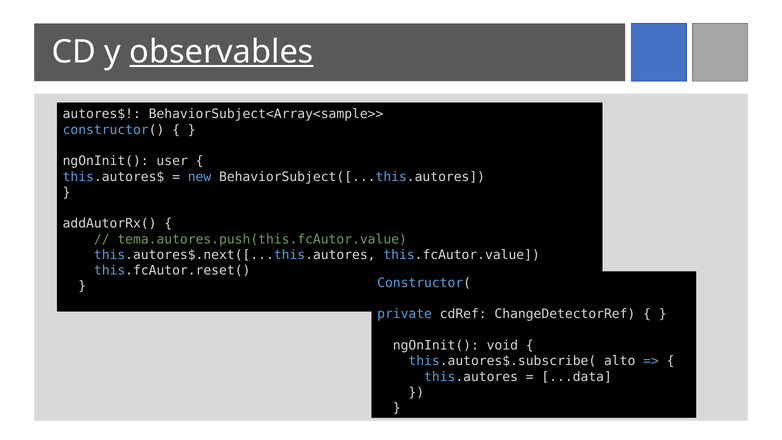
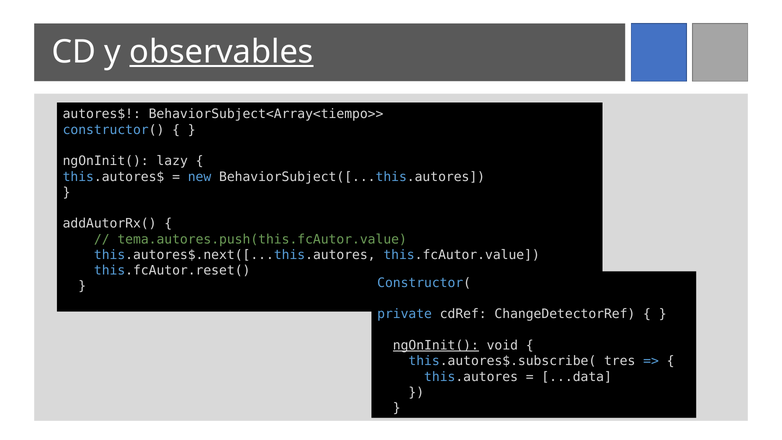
BehaviorSubject<Array<sample>>: BehaviorSubject<Array<sample>> -> BehaviorSubject<Array<tiempo>> (266, 114)
user: user -> lazy (172, 161)
ngOnInit( underline: none -> present (436, 345)
alto: alto -> tres (620, 361)
